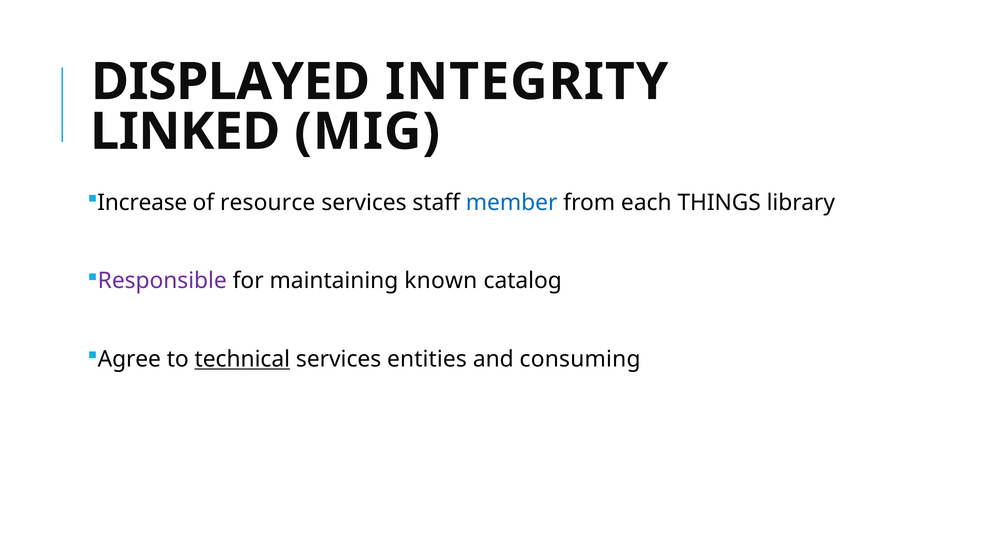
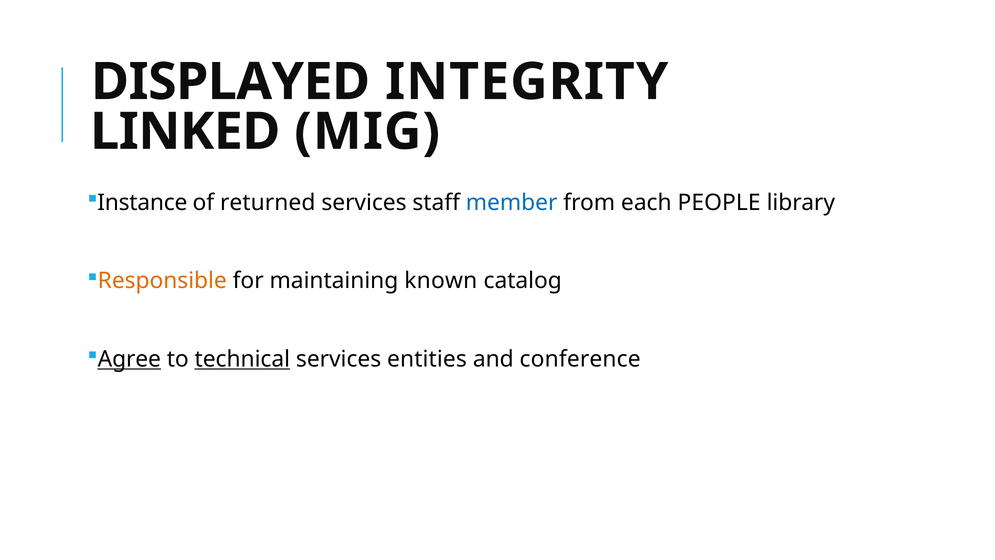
Increase: Increase -> Instance (142, 202)
resource: resource -> returned (268, 202)
THINGS: THINGS -> PEOPLE (719, 202)
Responsible colour: purple -> orange (162, 281)
Agree underline: none -> present (129, 359)
consuming: consuming -> conference (580, 359)
